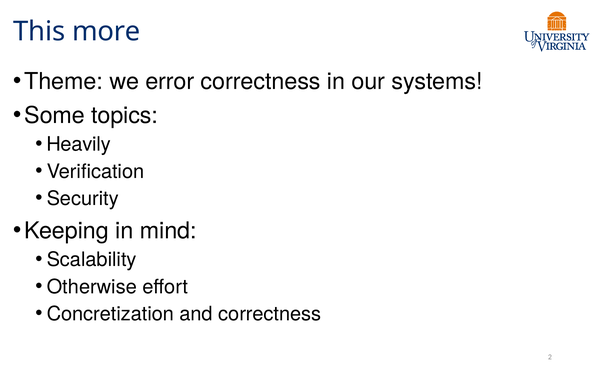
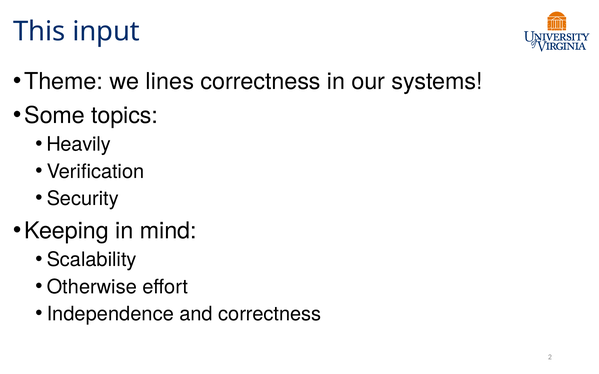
more: more -> input (106, 32)
error: error -> lines (170, 81)
Concretization: Concretization -> Independence (110, 314)
